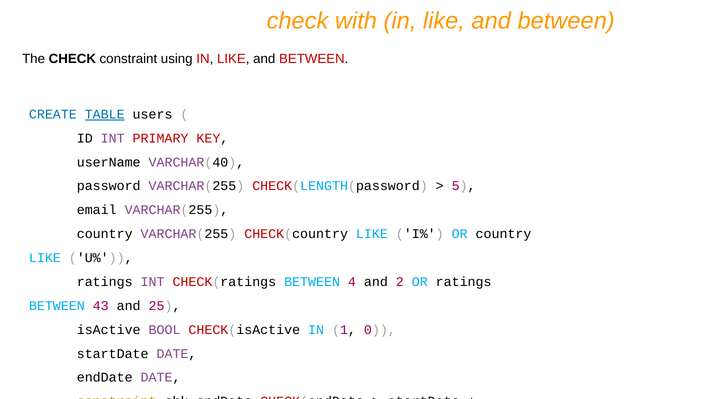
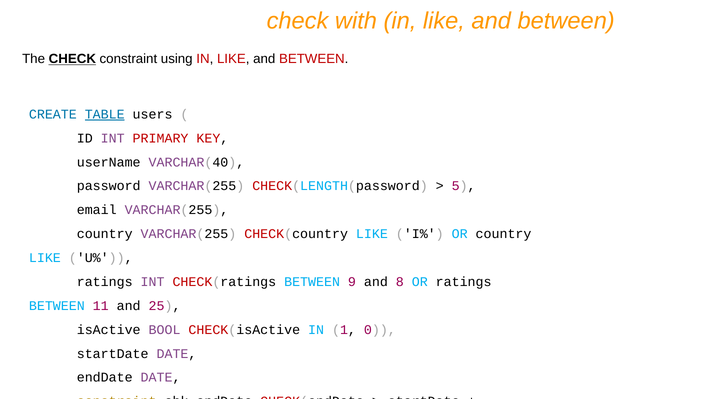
CHECK underline: none -> present (72, 59)
4: 4 -> 9 (352, 282)
2: 2 -> 8 (400, 282)
43: 43 -> 11 (101, 306)
